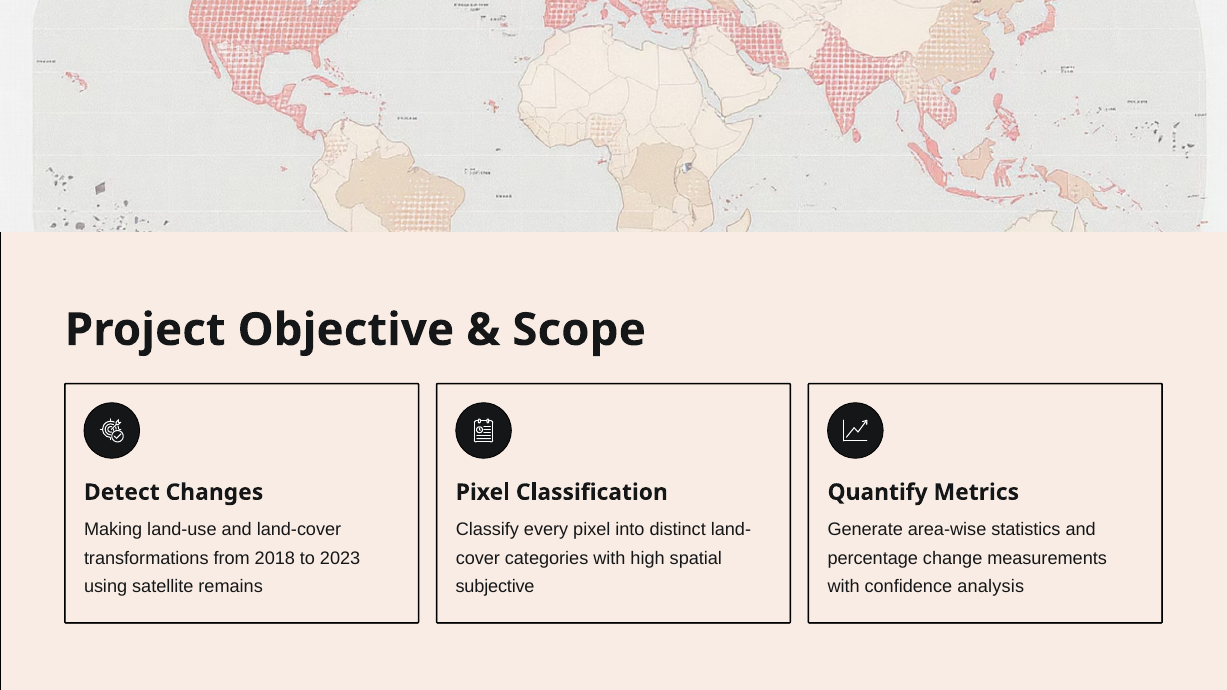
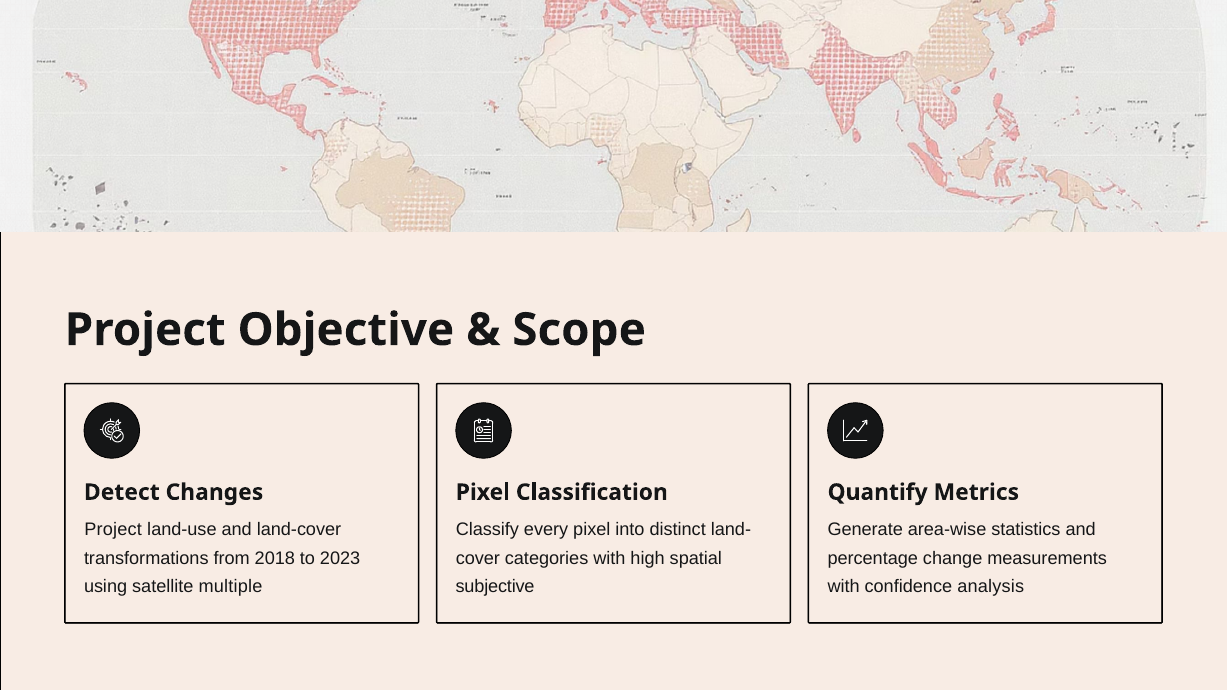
Making: Making -> Project (113, 530)
remains: remains -> multiple (231, 587)
